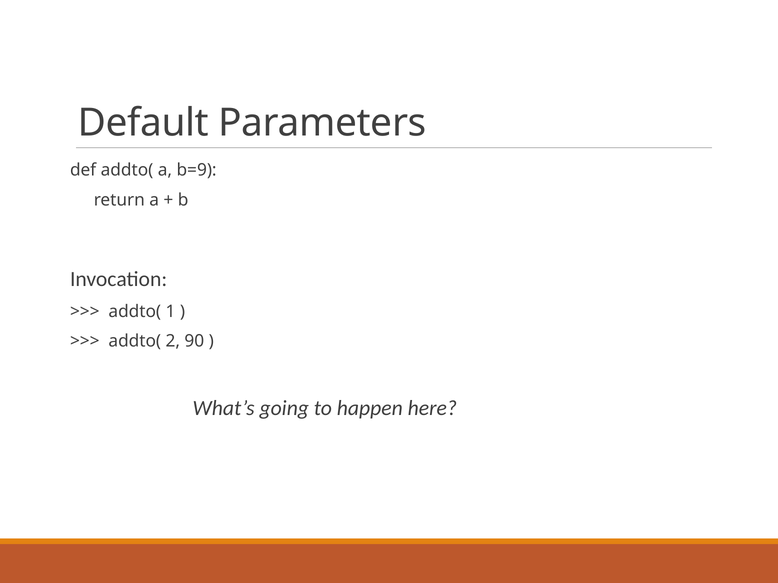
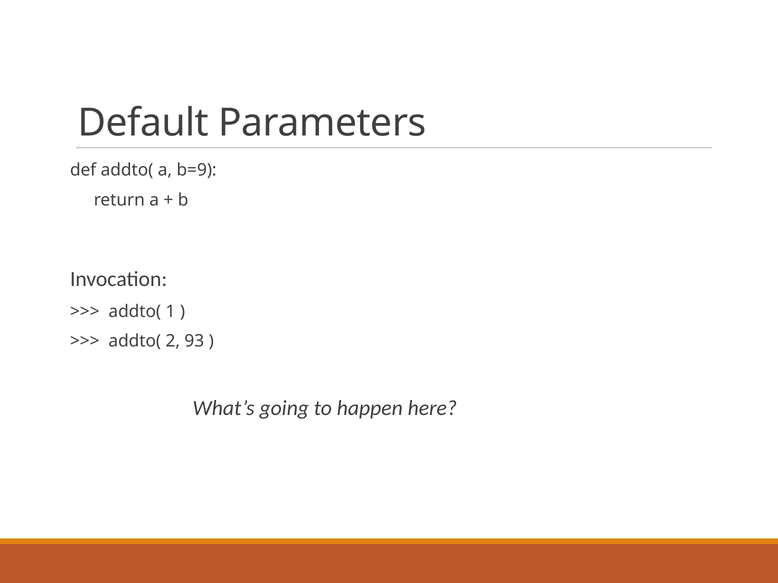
90: 90 -> 93 (194, 342)
